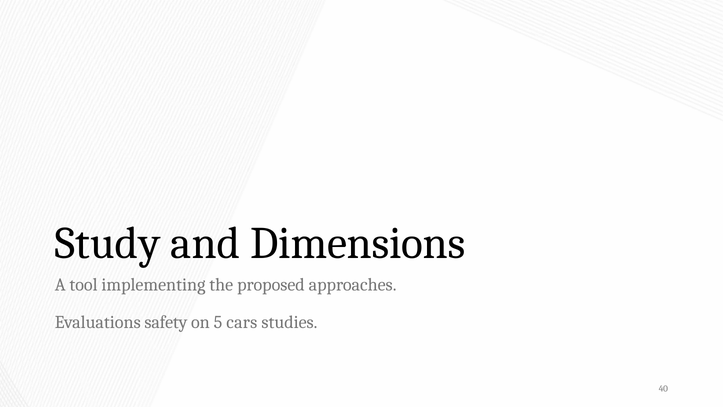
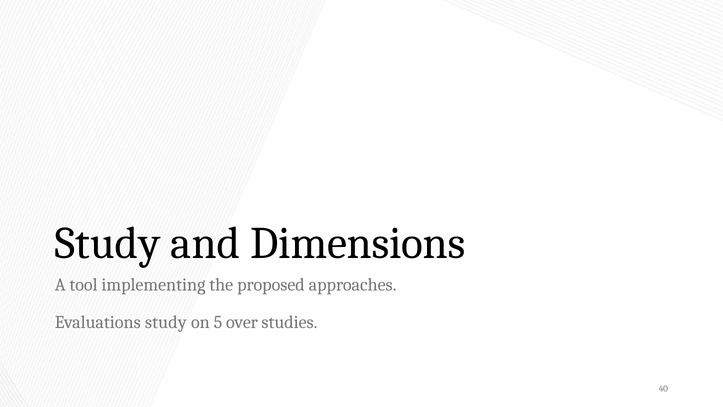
Evaluations safety: safety -> study (166, 322)
cars: cars -> over (242, 322)
